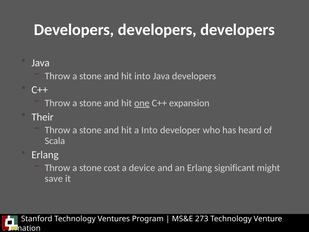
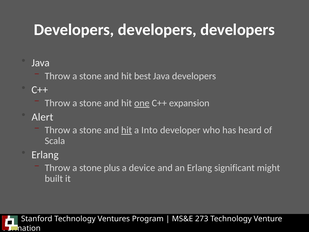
hit into: into -> best (143, 76)
Their: Their -> Alert (42, 117)
hit underline: none -> present (127, 130)
cost: cost -> plus (112, 168)
save: save -> built (54, 178)
